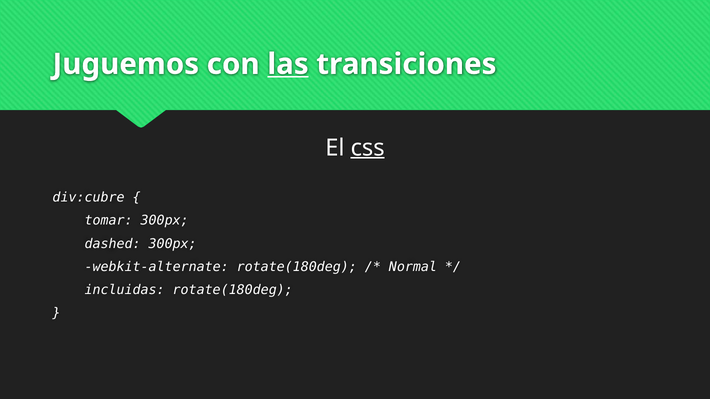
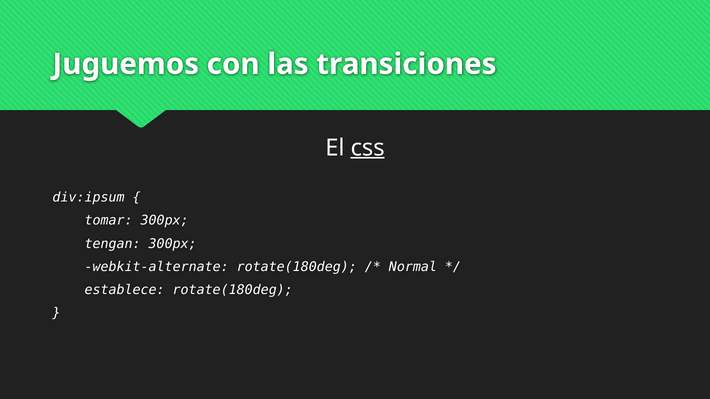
las underline: present -> none (288, 64)
div:cubre: div:cubre -> div:ipsum (89, 198)
dashed: dashed -> tengan (113, 244)
incluidas: incluidas -> establece (125, 290)
